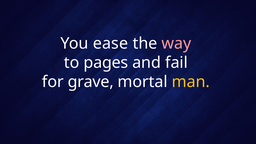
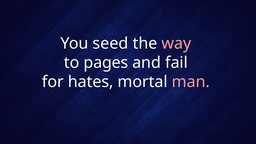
ease: ease -> seed (110, 43)
grave: grave -> hates (91, 82)
man colour: yellow -> pink (191, 82)
